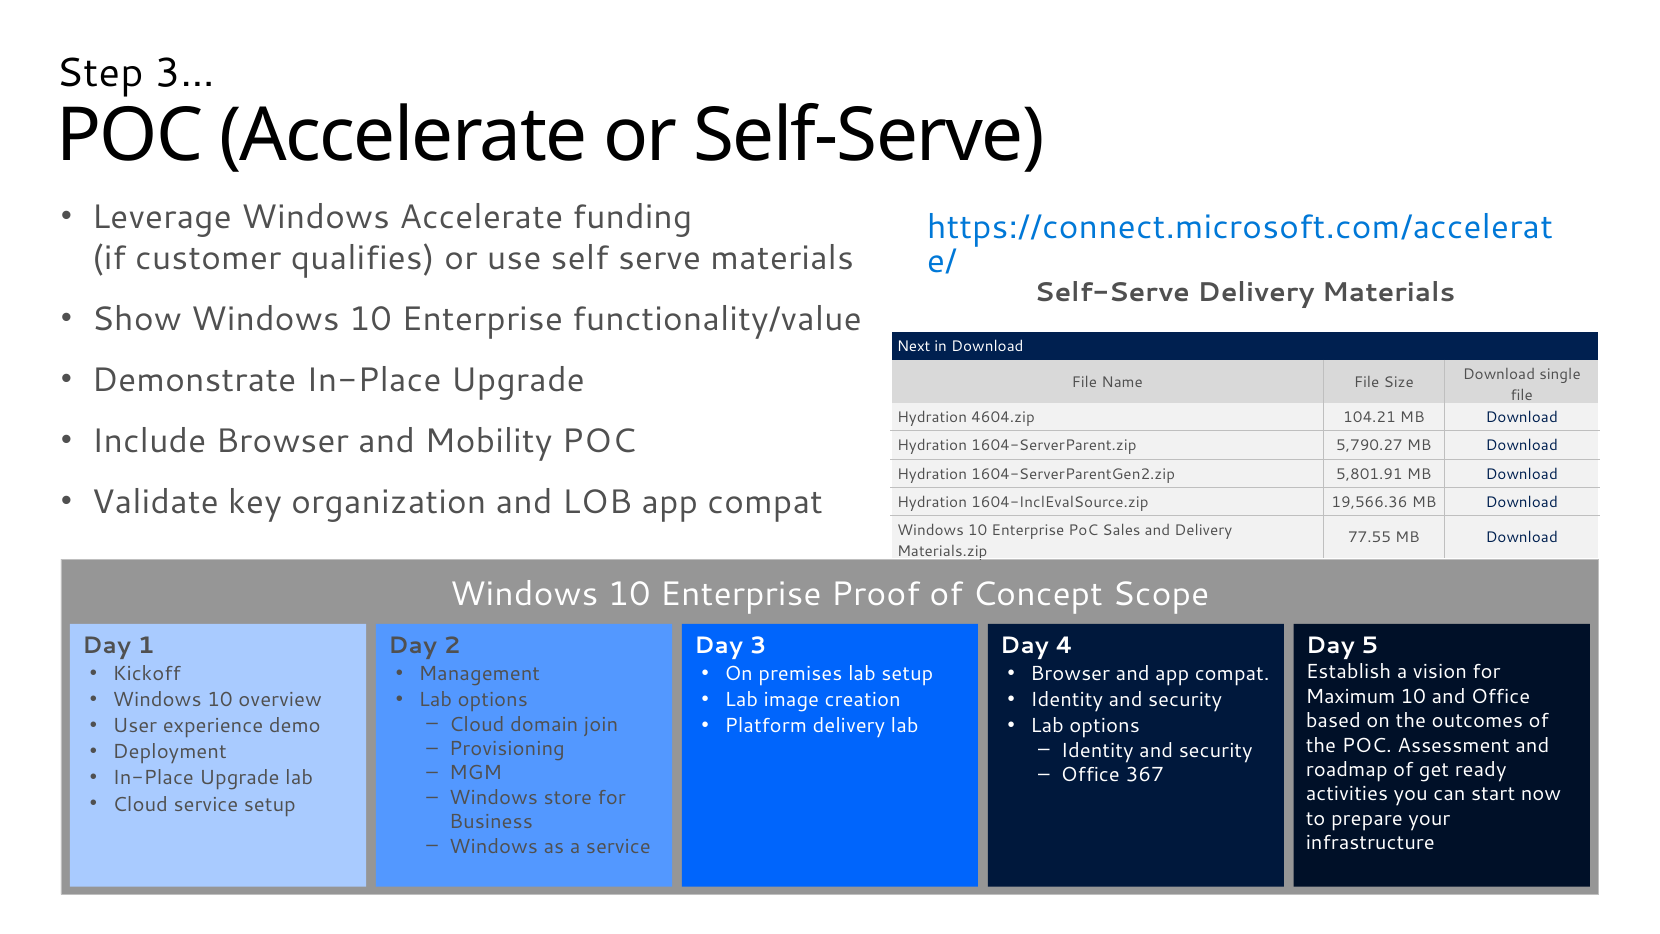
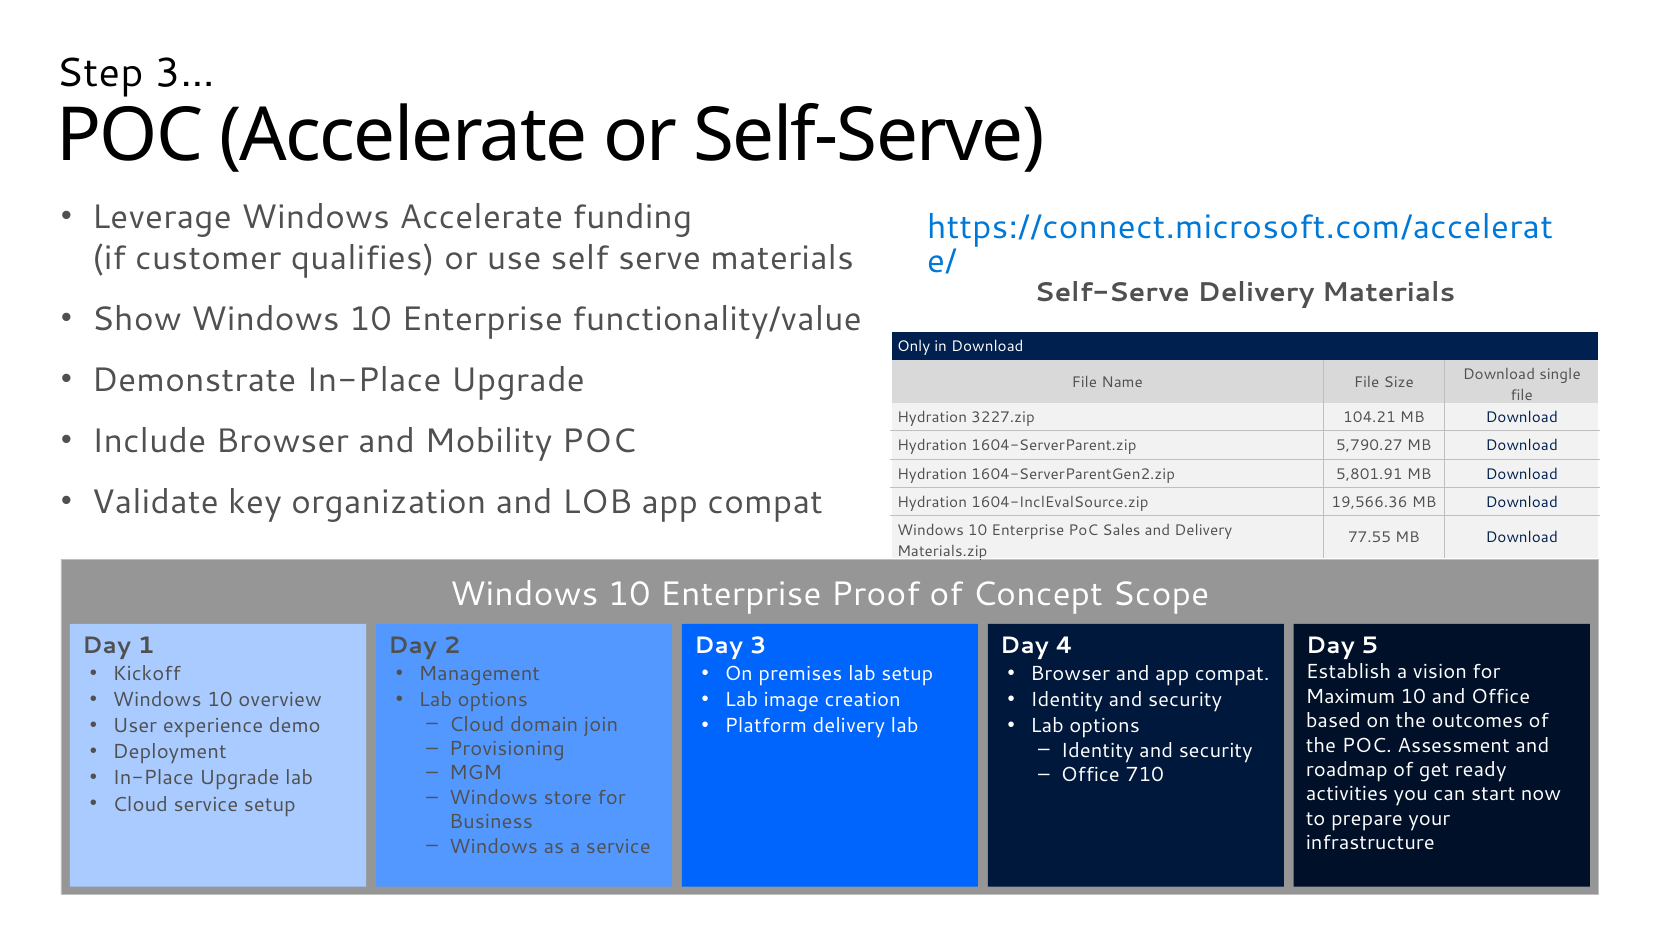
Next: Next -> Only (914, 346)
4604.zip: 4604.zip -> 3227.zip (1003, 417)
367: 367 -> 710 (1145, 775)
